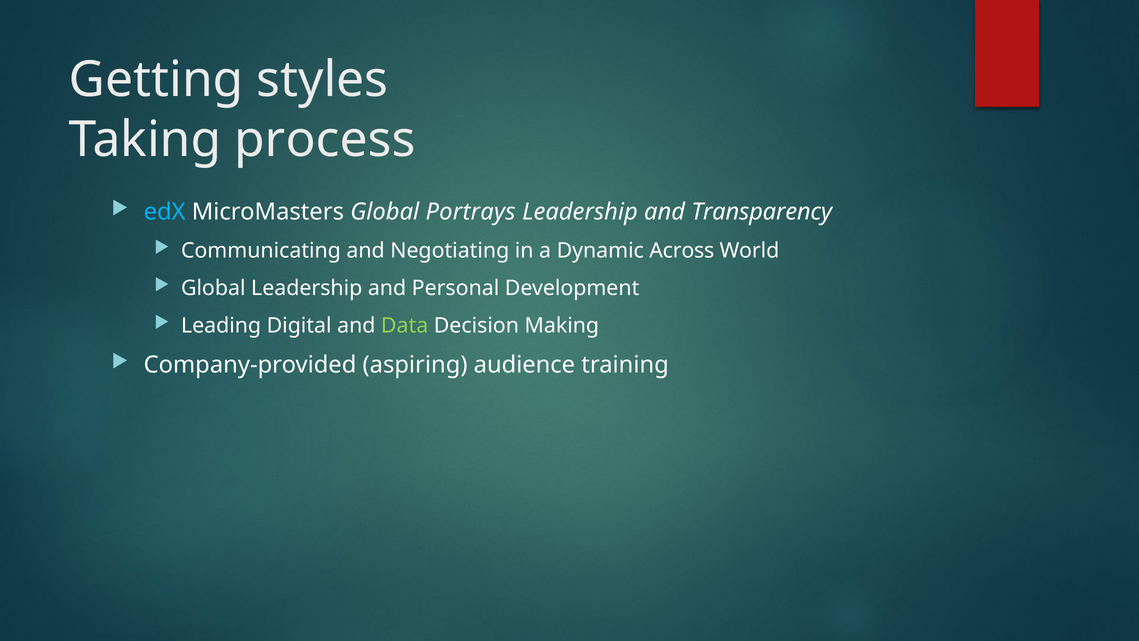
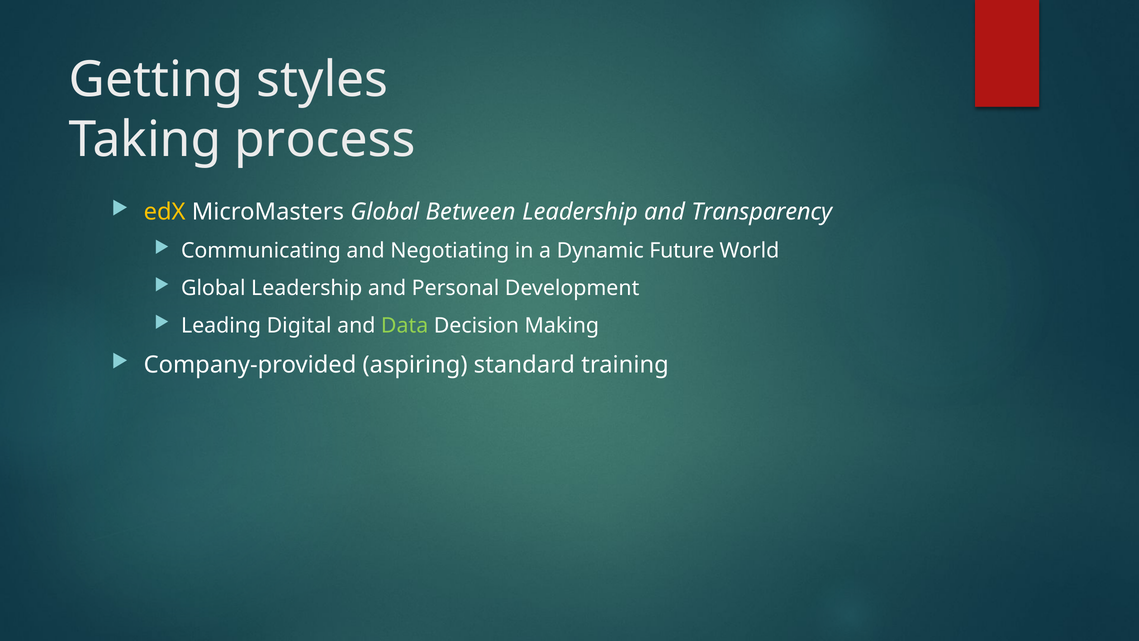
edX colour: light blue -> yellow (165, 212)
Portrays: Portrays -> Between (471, 212)
Across: Across -> Future (682, 251)
audience: audience -> standard (524, 365)
